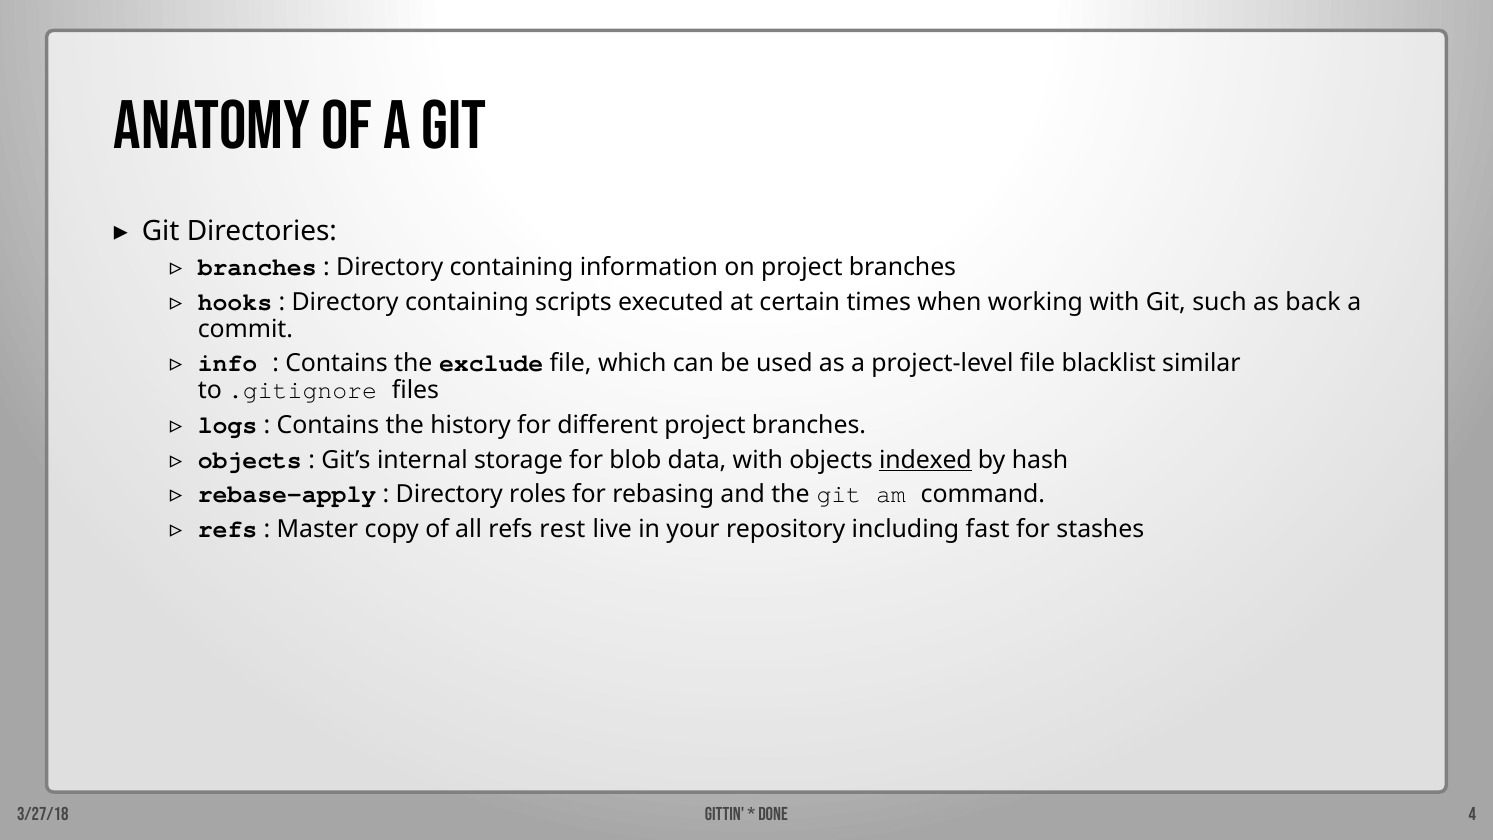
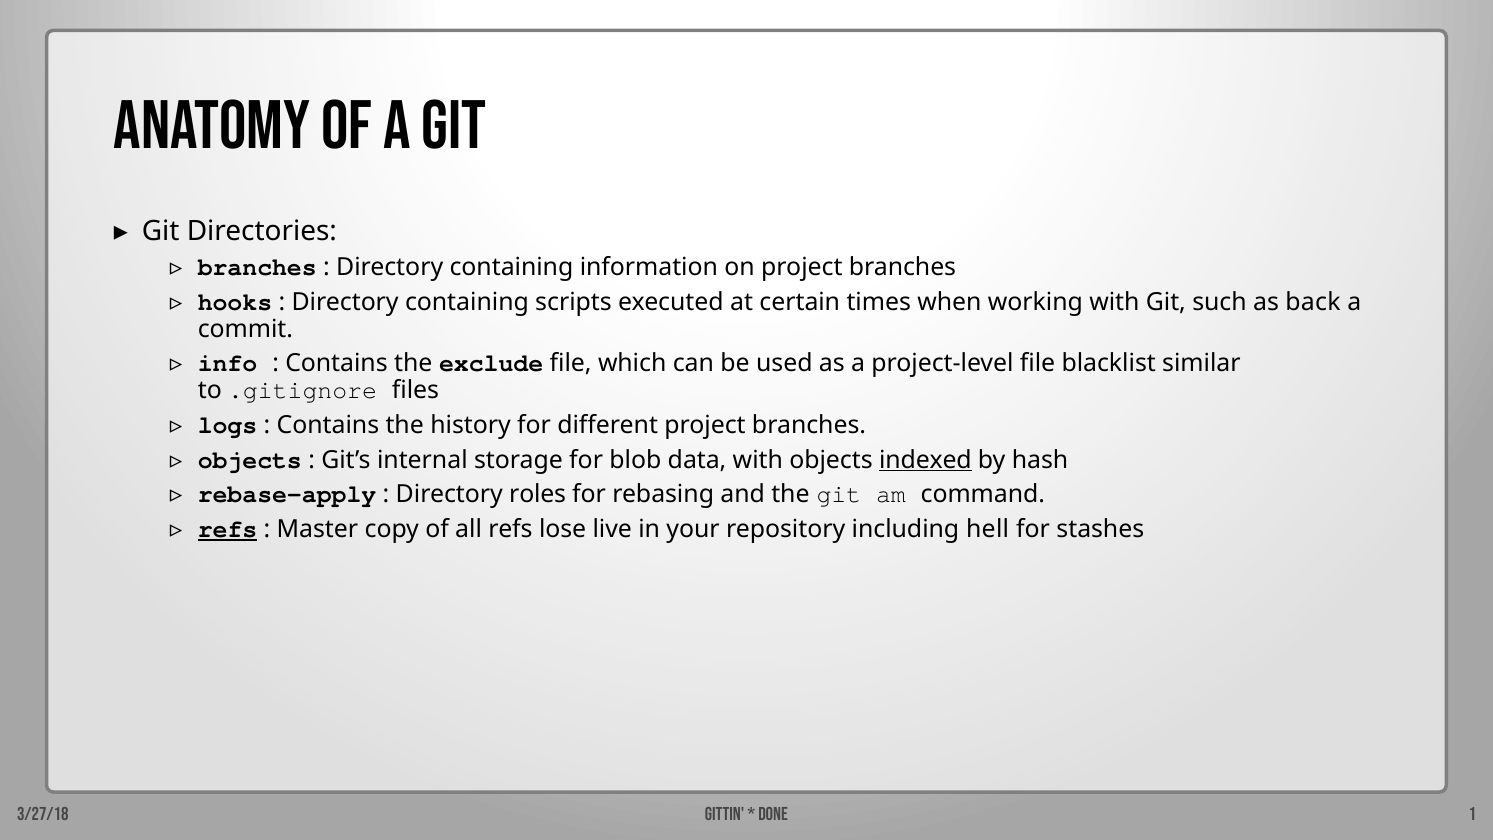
refs underline: none -> present (228, 529)
rest: rest -> lose (563, 529)
fast: fast -> hell (988, 529)
4: 4 -> 1 (1472, 814)
